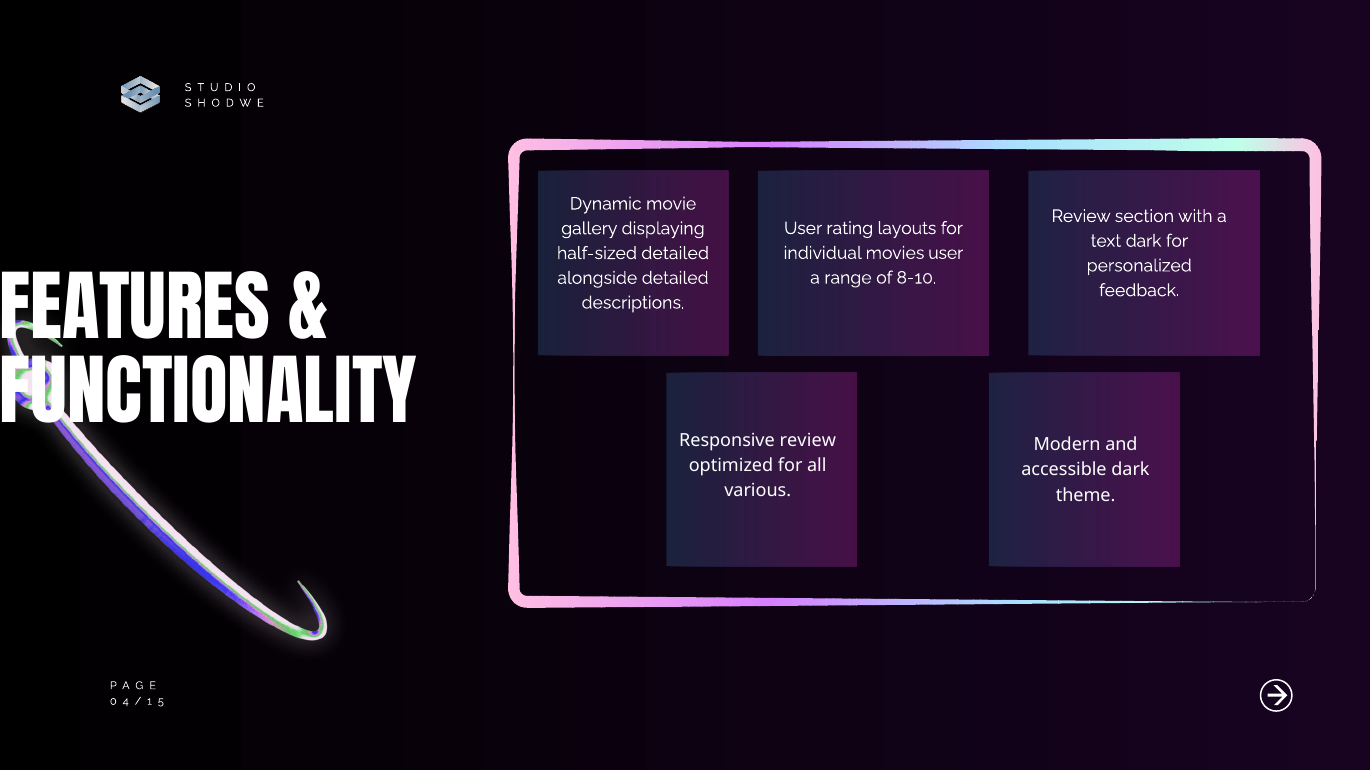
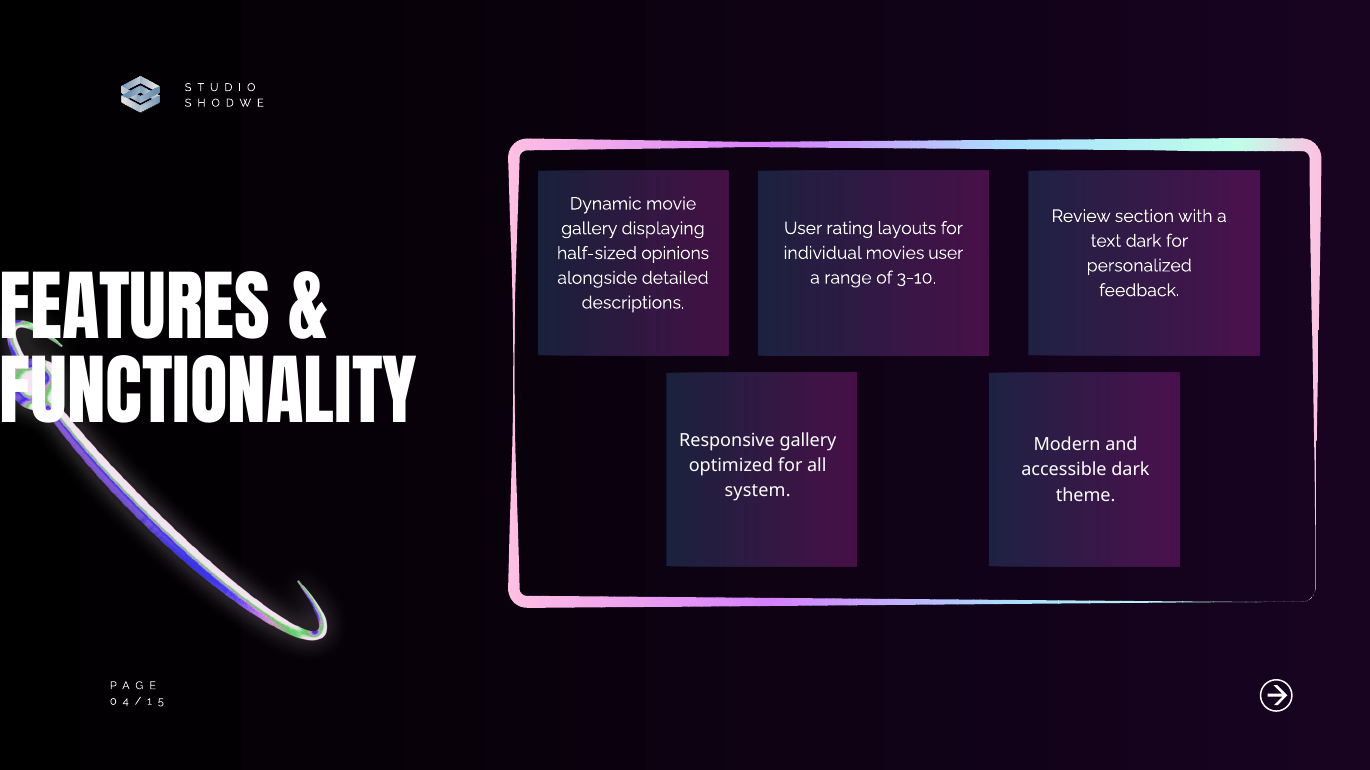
half-sized detailed: detailed -> opinions (675, 253)
8-10: 8-10 -> 3-10 (916, 278)
Responsive review: review -> gallery (808, 441)
various: various -> system (758, 491)
